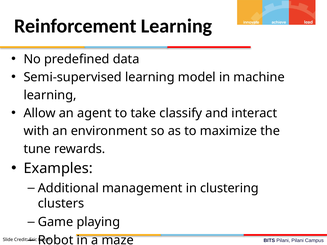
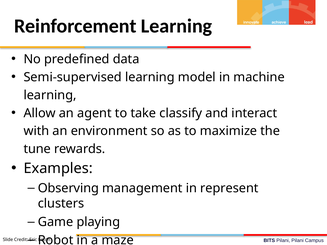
Additional: Additional -> Observing (68, 188)
clustering: clustering -> represent (229, 188)
